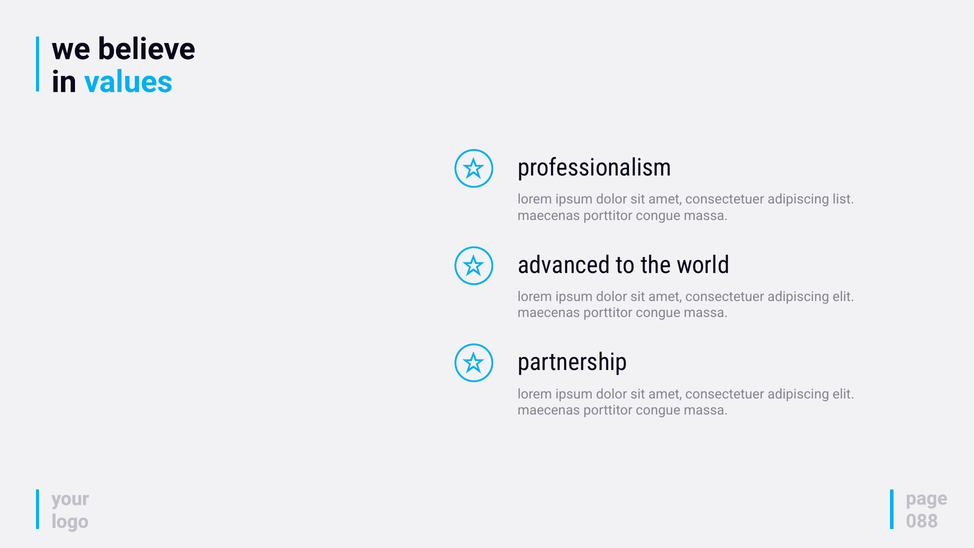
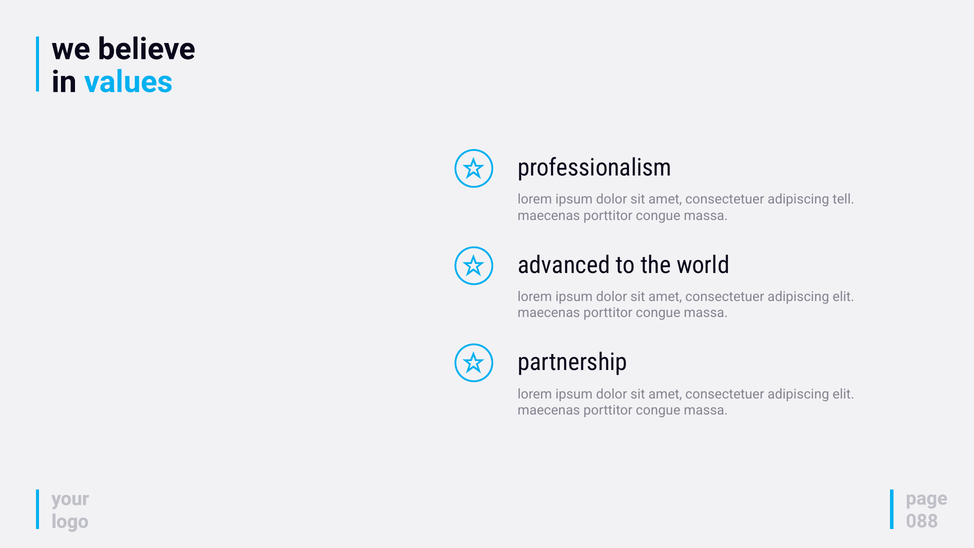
list: list -> tell (843, 199)
